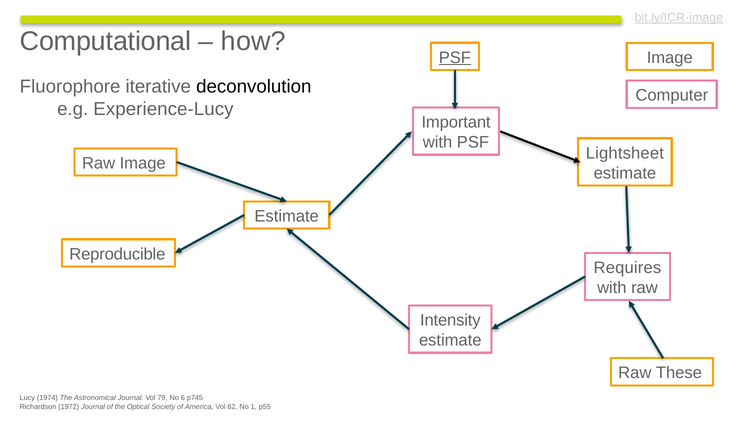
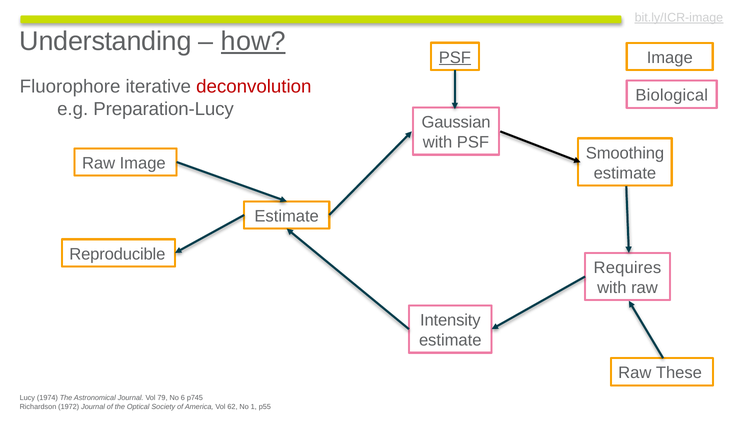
Computational: Computational -> Understanding (106, 41)
how underline: none -> present (253, 41)
deconvolution colour: black -> red (254, 87)
Computer: Computer -> Biological (672, 95)
Experience-Lucy: Experience-Lucy -> Preparation-Lucy (164, 109)
Important: Important -> Gaussian (456, 122)
Lightsheet: Lightsheet -> Smoothing (625, 153)
